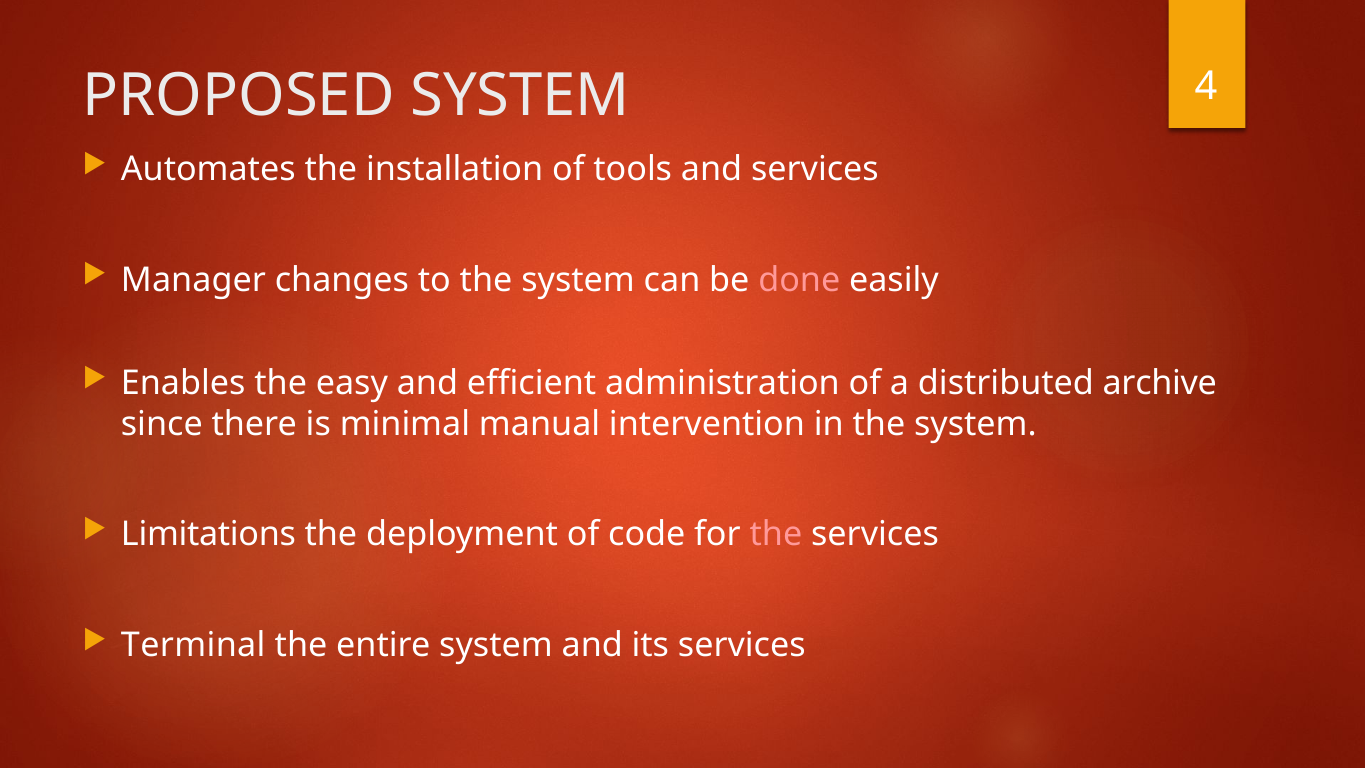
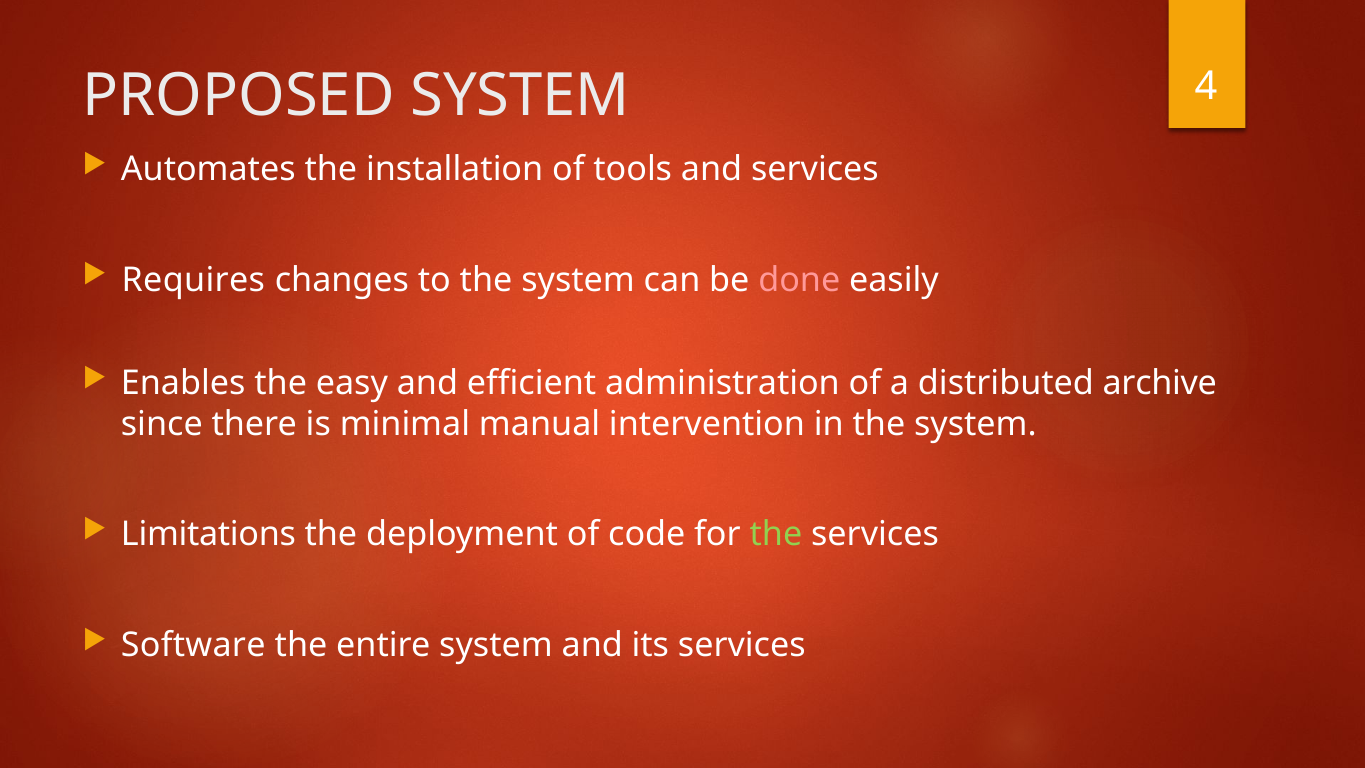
Manager: Manager -> Requires (193, 280)
the colour: pink -> light green (776, 535)
Terminal: Terminal -> Software (193, 645)
